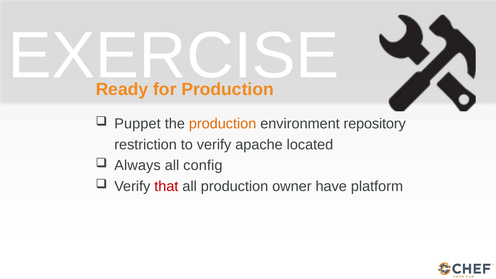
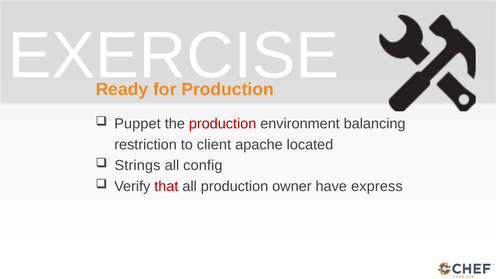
production colour: orange -> red (223, 124)
repository: repository -> balancing (375, 124)
to verify: verify -> client (214, 145)
Always: Always -> Strings (137, 166)
platform: platform -> express (377, 186)
